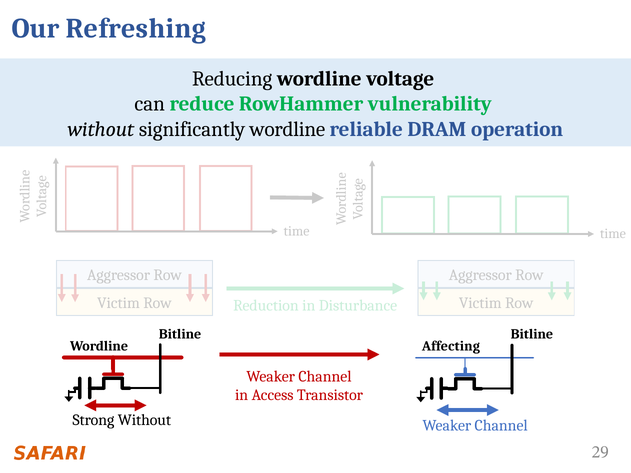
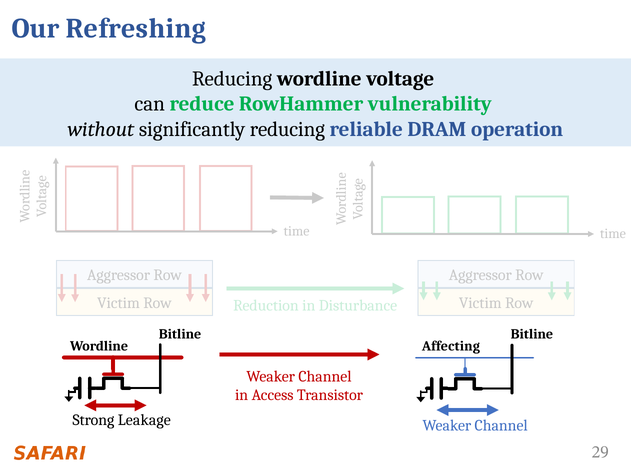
significantly wordline: wordline -> reducing (287, 129)
Strong Without: Without -> Leakage (144, 420)
